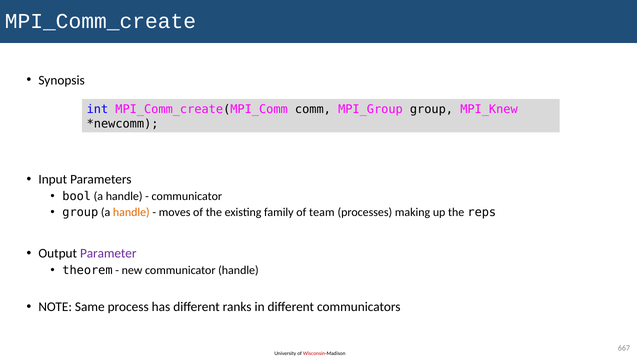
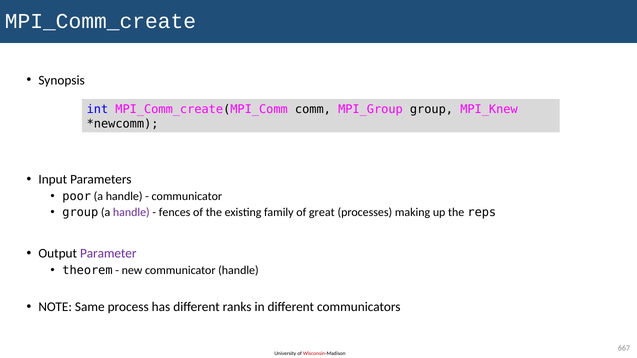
bool: bool -> poor (77, 196)
handle colour: orange -> purple (131, 212)
moves: moves -> fences (175, 212)
team: team -> great (322, 212)
